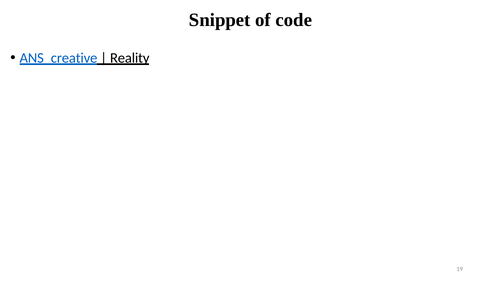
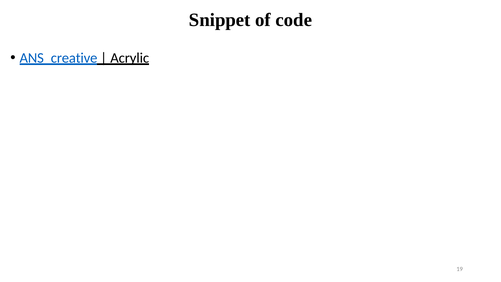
Reality: Reality -> Acrylic (130, 58)
